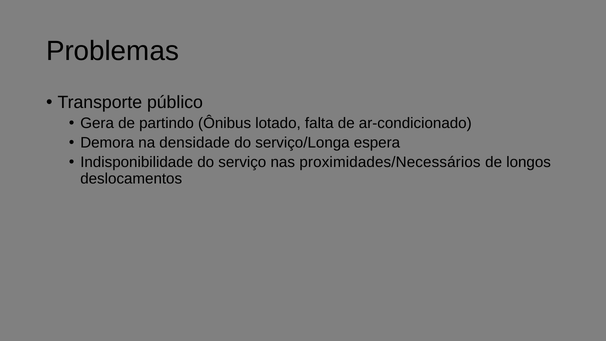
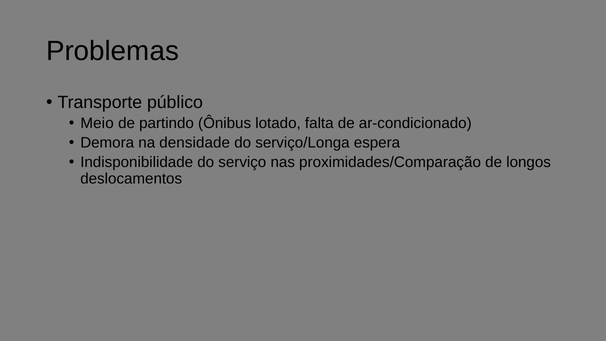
Gera: Gera -> Meio (97, 123)
proximidades/Necessários: proximidades/Necessários -> proximidades/Comparação (390, 162)
